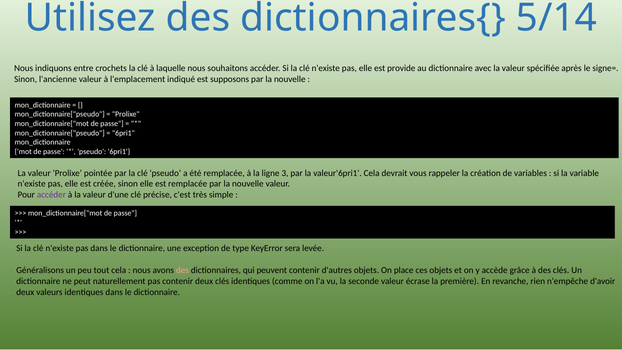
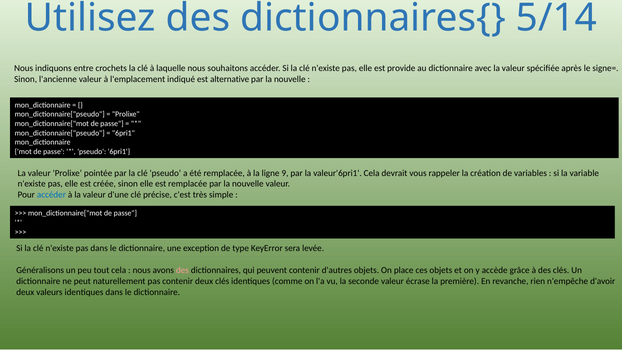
supposons: supposons -> alternative (230, 79)
3: 3 -> 9 (285, 173)
accéder colour: purple -> blue (51, 195)
